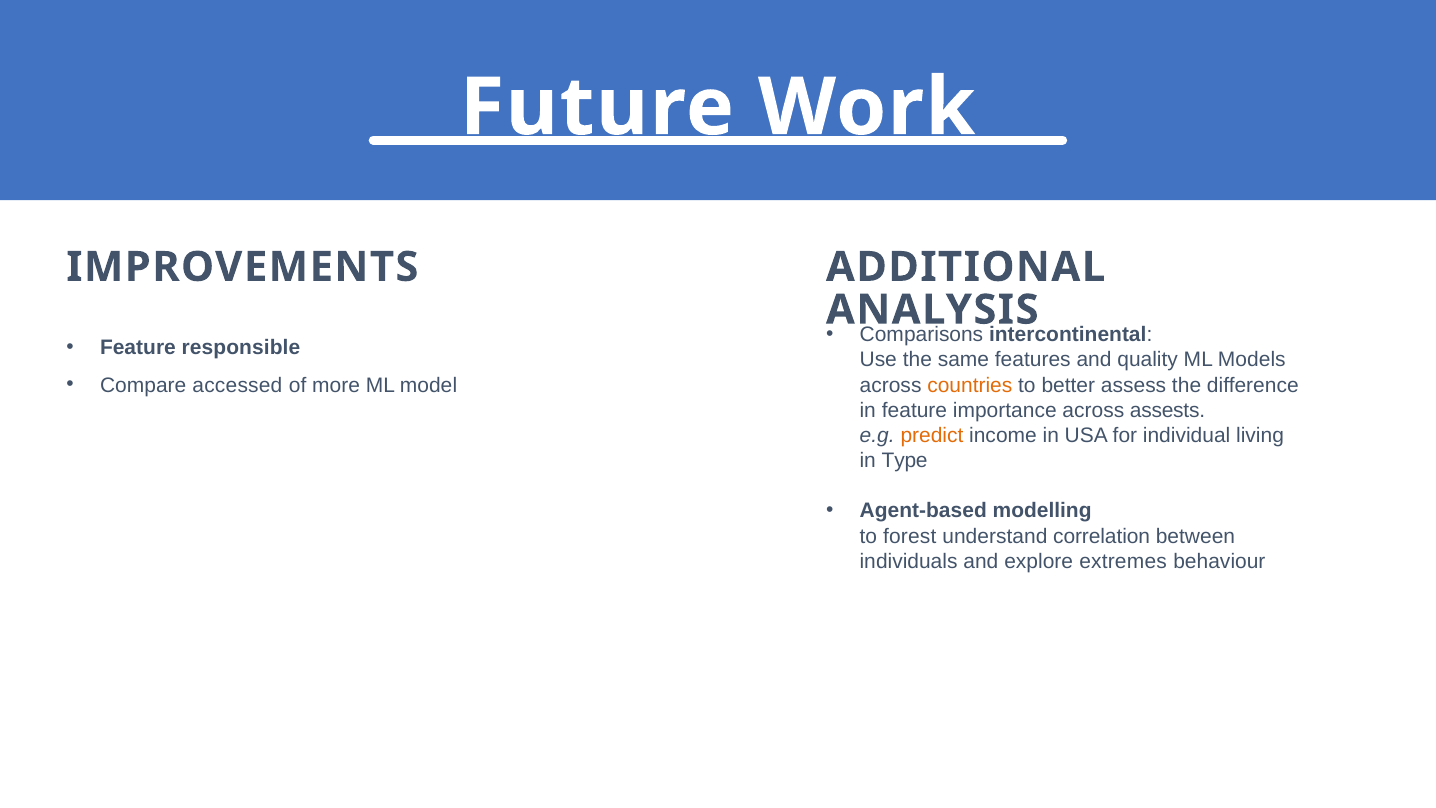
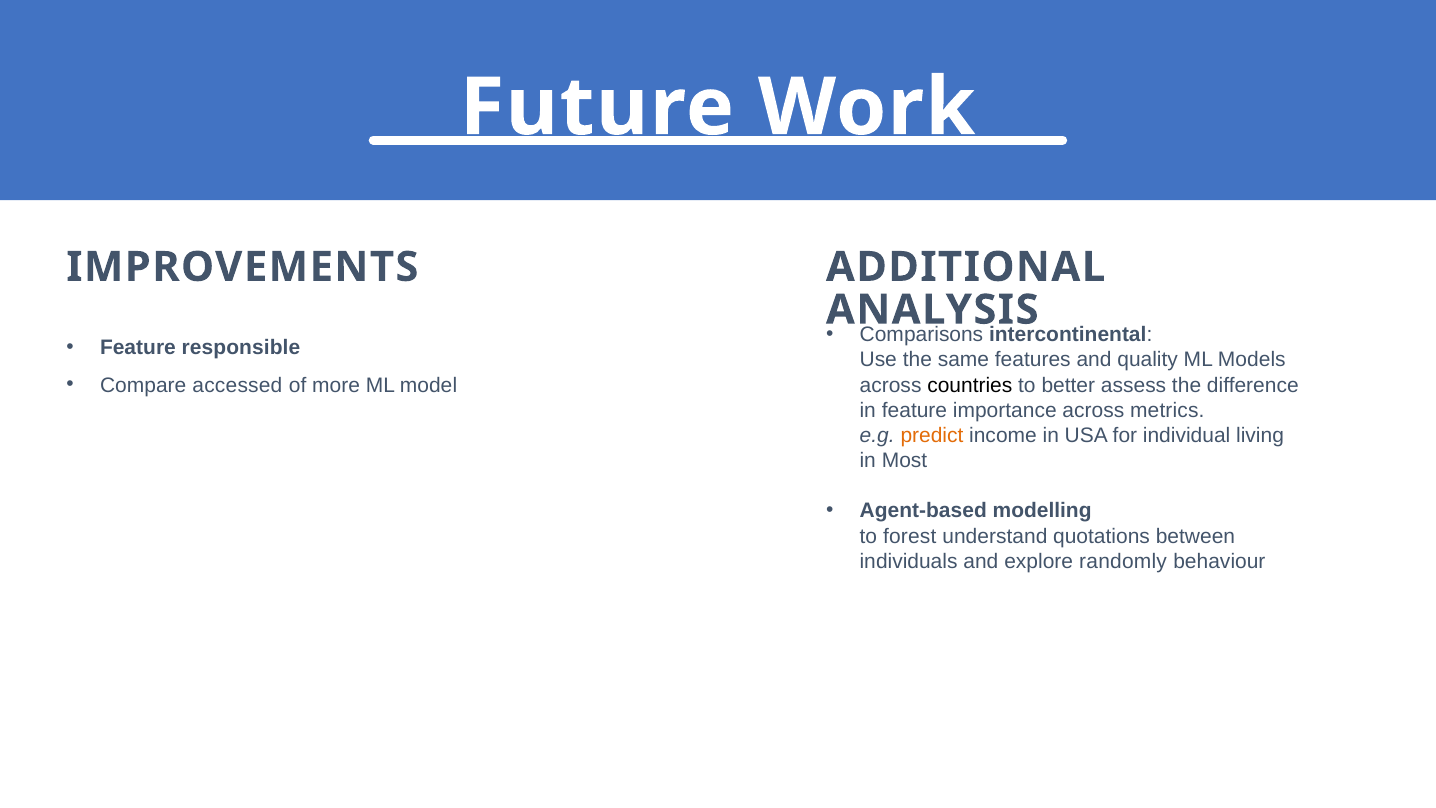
countries colour: orange -> black (970, 385)
assests: assests -> metrics (1167, 410)
Type: Type -> Most (905, 461)
correlation: correlation -> quotations (1102, 536)
extremes: extremes -> randomly (1123, 561)
